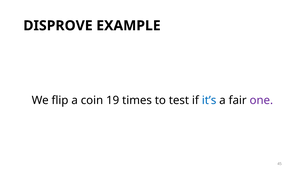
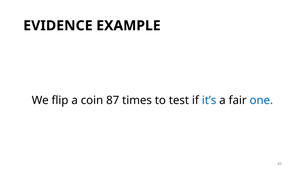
DISPROVE: DISPROVE -> EVIDENCE (58, 26)
19: 19 -> 87 (113, 100)
one colour: purple -> blue (261, 100)
